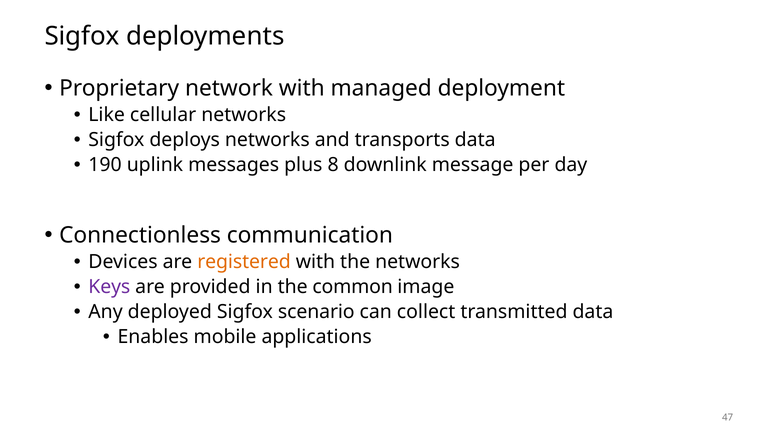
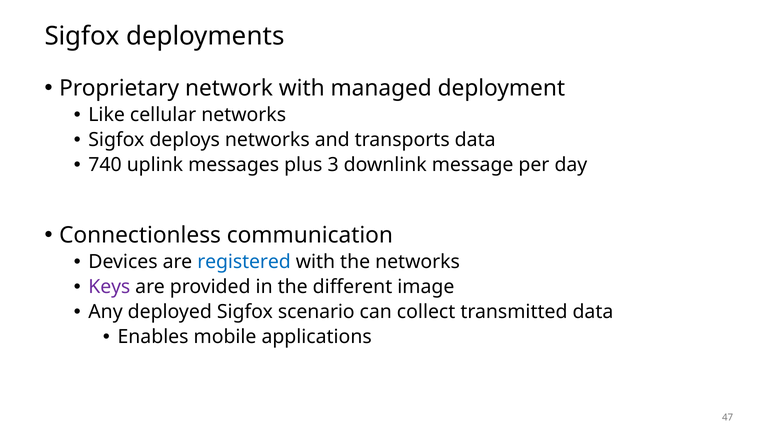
190: 190 -> 740 (105, 165)
8: 8 -> 3 (333, 165)
registered colour: orange -> blue (244, 262)
common: common -> different (353, 287)
